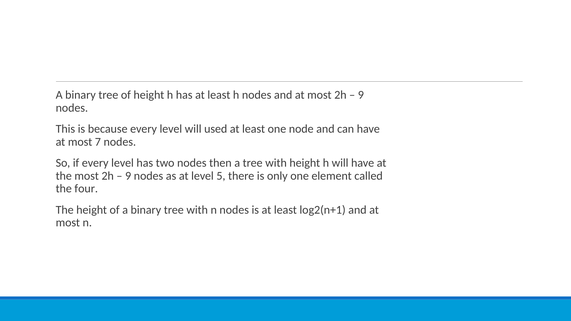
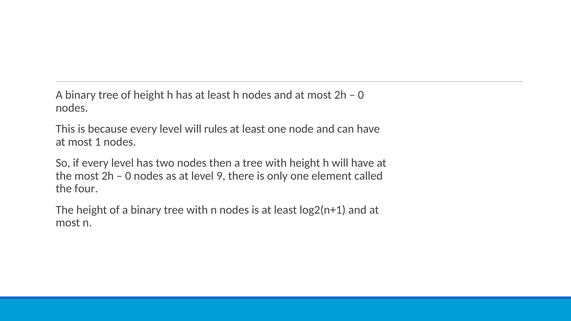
9: 9 -> 0 (361, 95)
used: used -> rules (216, 129)
7: 7 -> 1 (98, 142)
9: 9 -> 0 (128, 176)
5: 5 -> 9 (221, 176)
